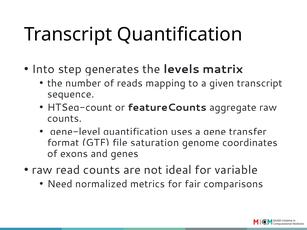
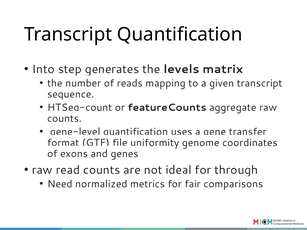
saturation: saturation -> uniformity (155, 143)
variable: variable -> through (236, 170)
